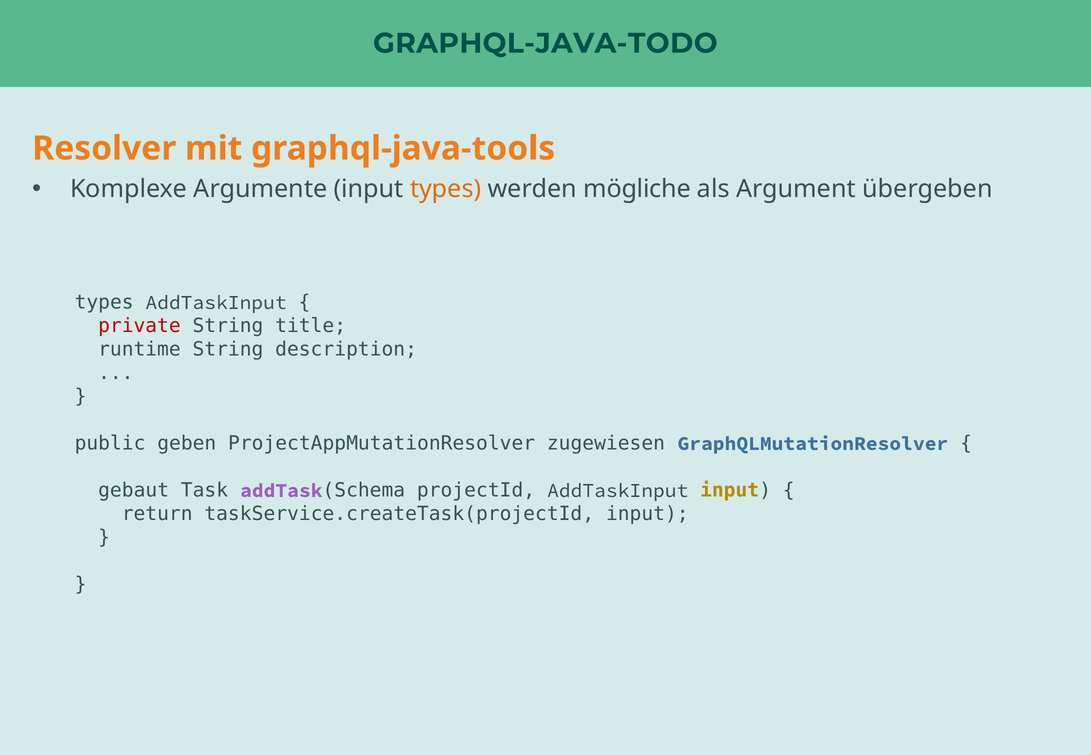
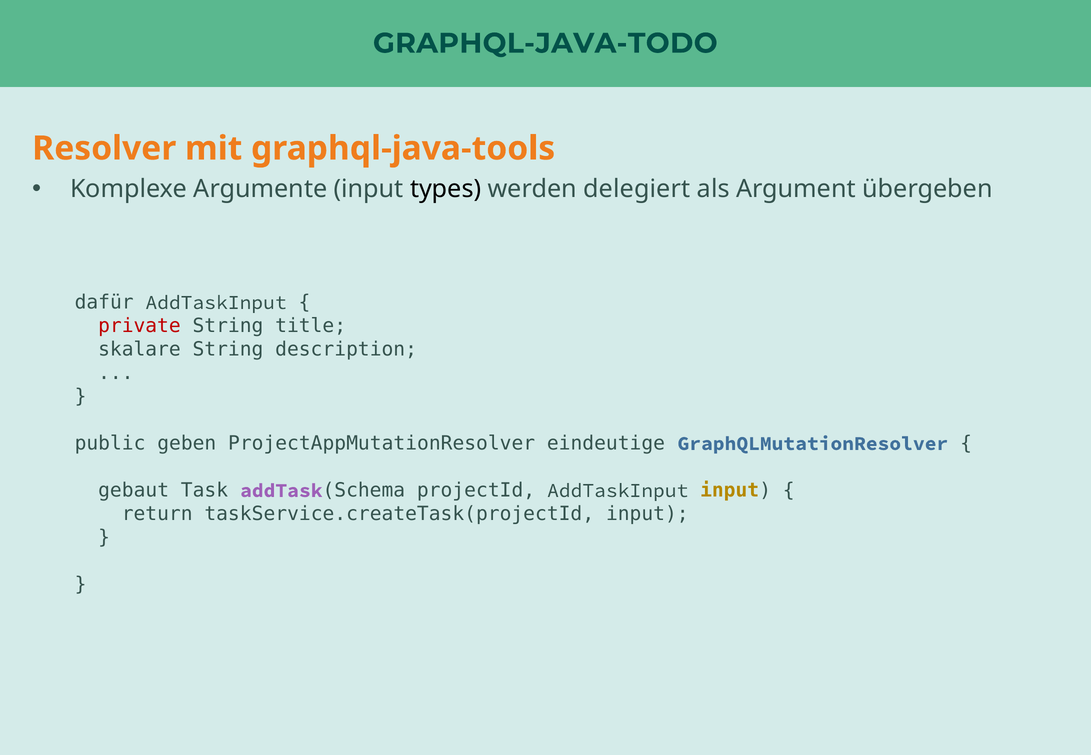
types colour: orange -> black (446, 189)
mögliche: mögliche -> delegiert (637, 189)
types: types -> dafür (104, 303)
runtime: runtime -> skalare (139, 350)
zugewiesen: zugewiesen -> eindeutige (606, 444)
